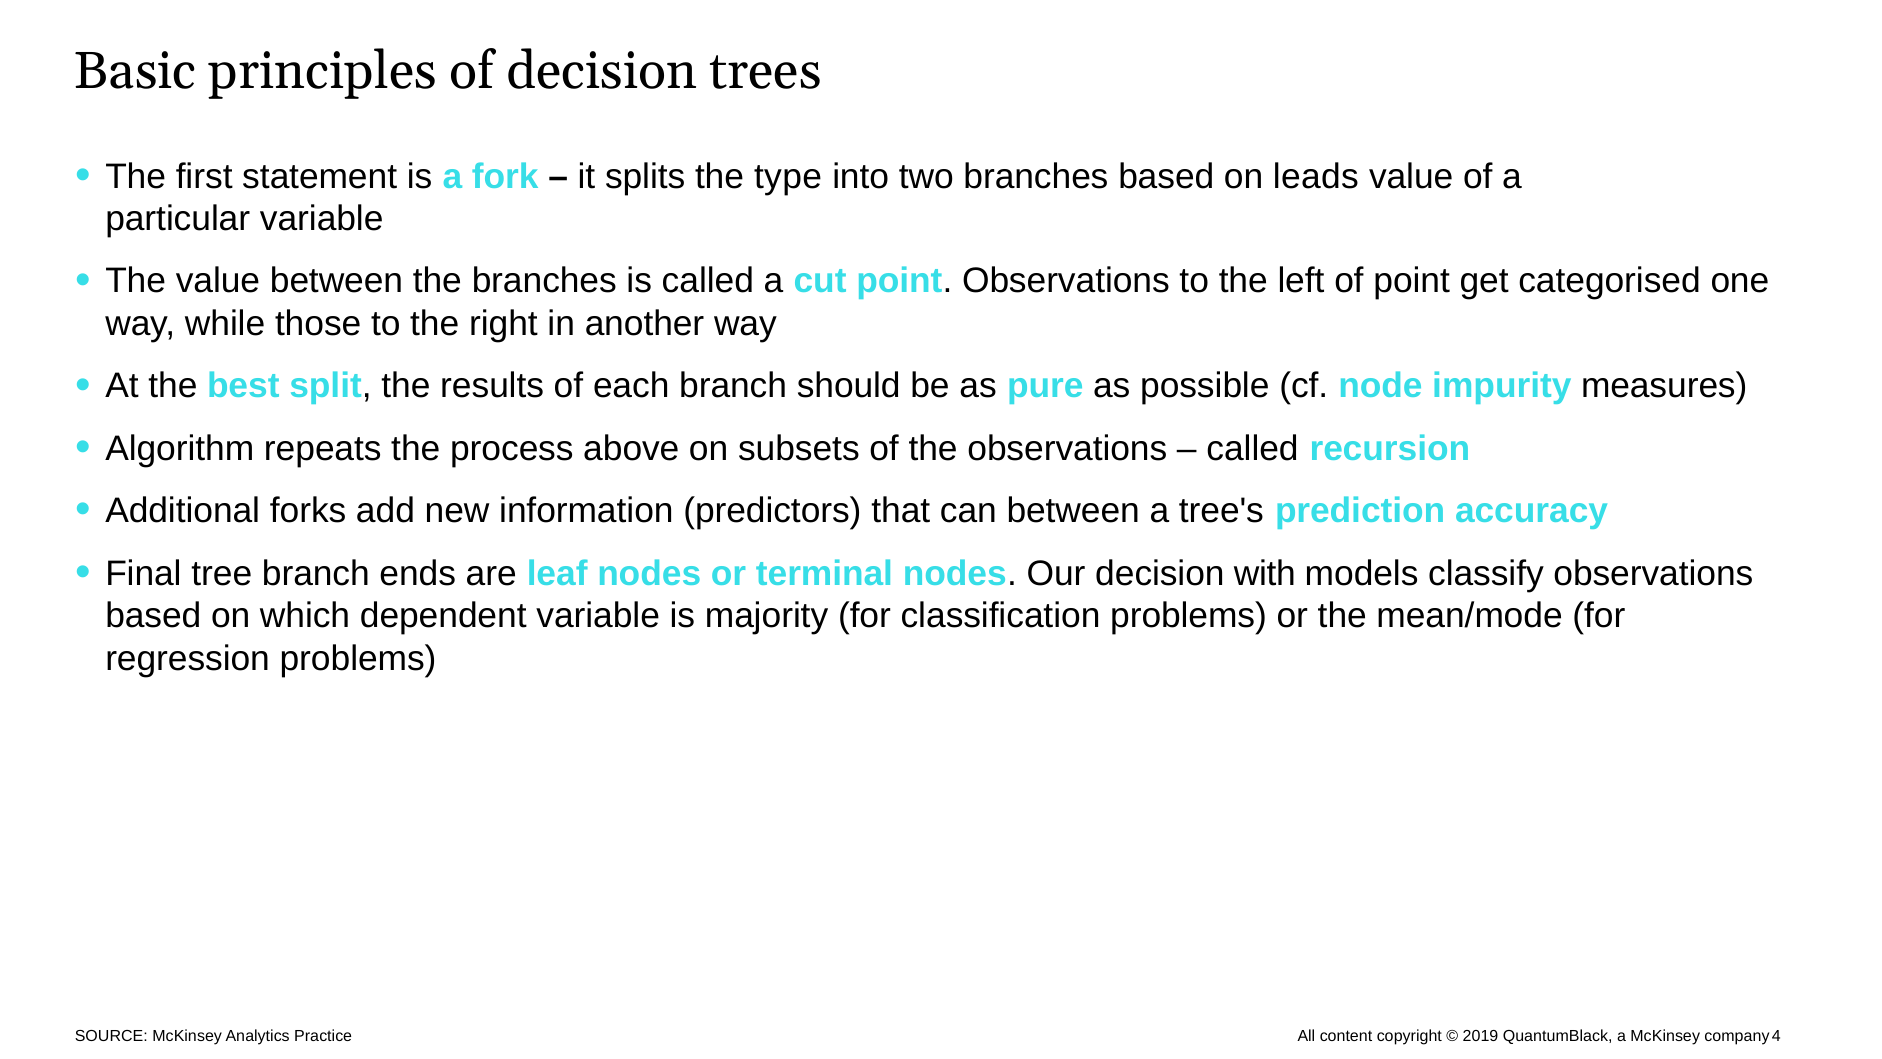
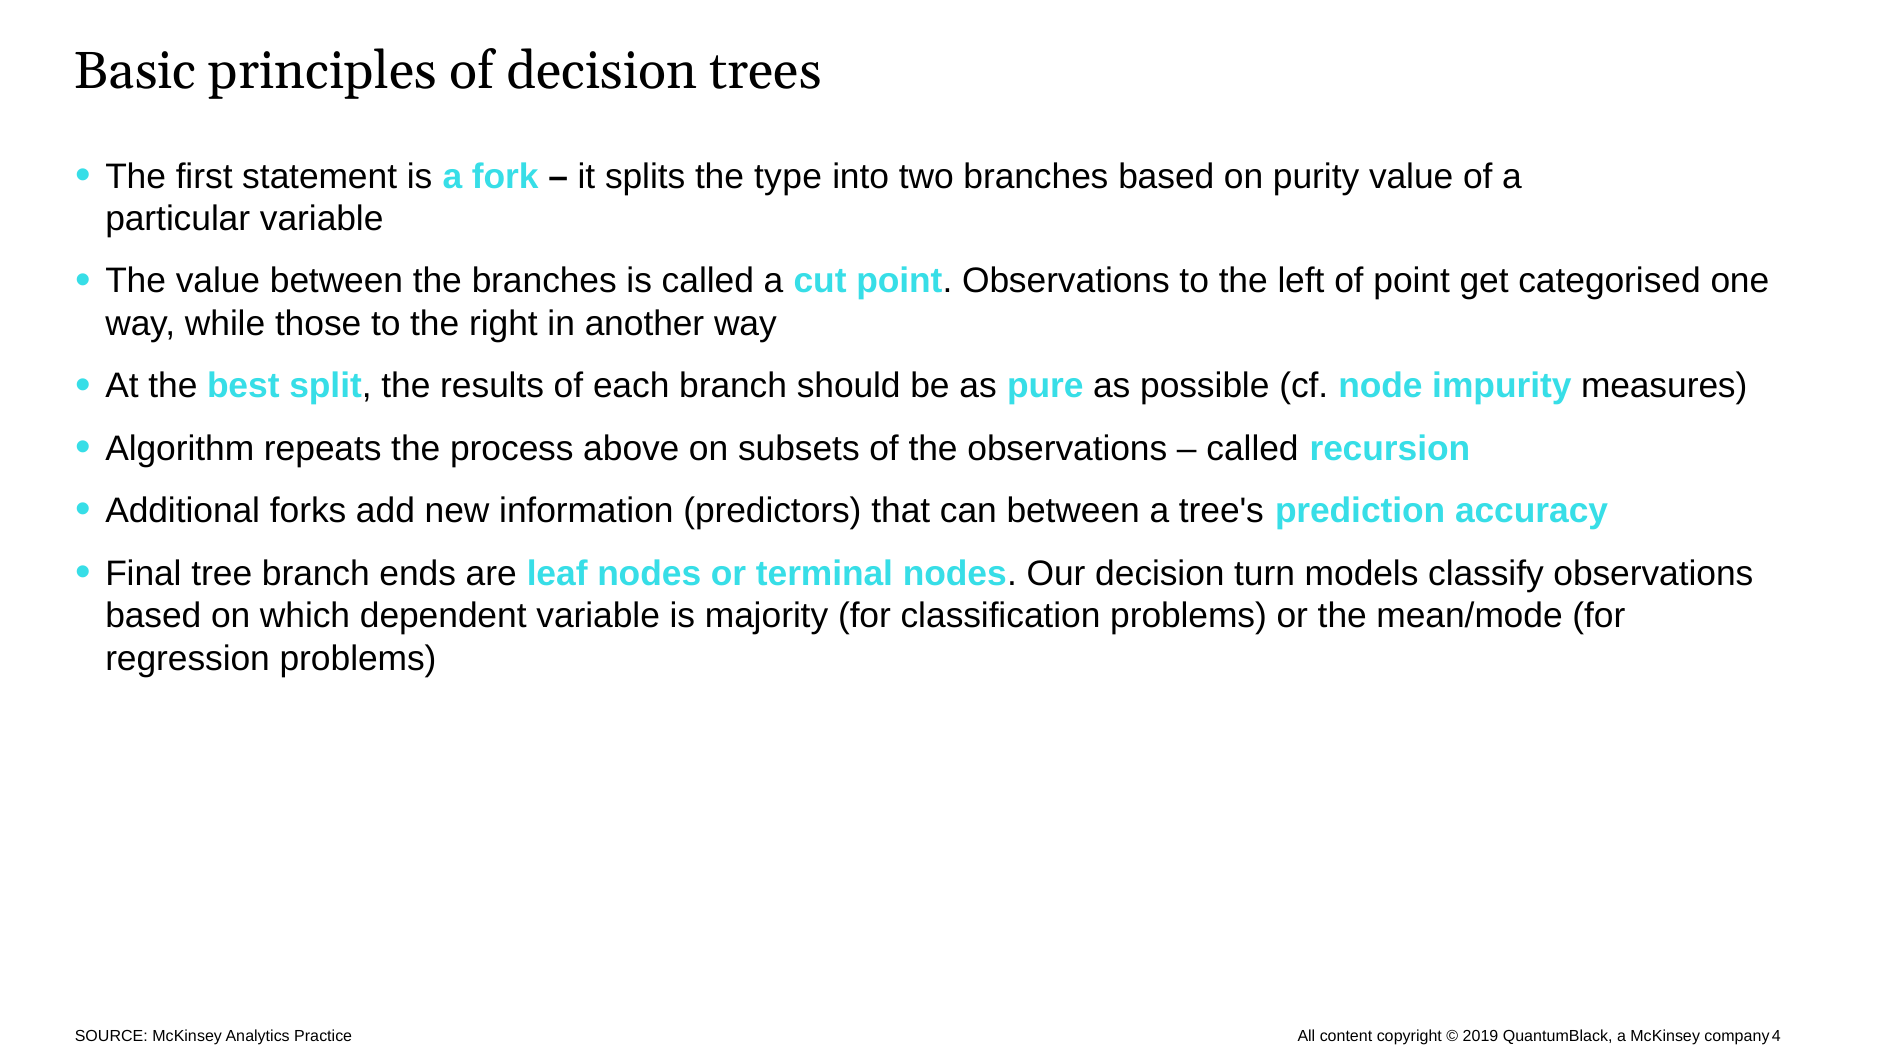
leads: leads -> purity (1316, 176)
with: with -> turn (1265, 573)
